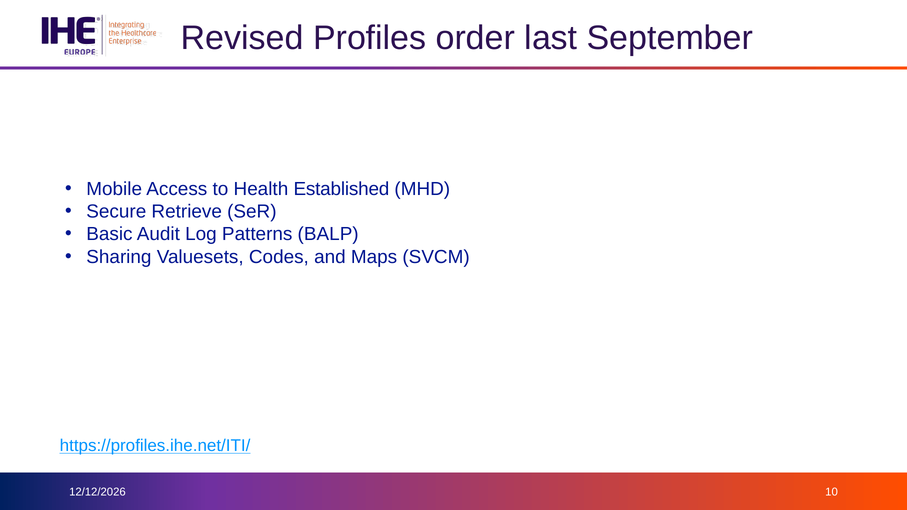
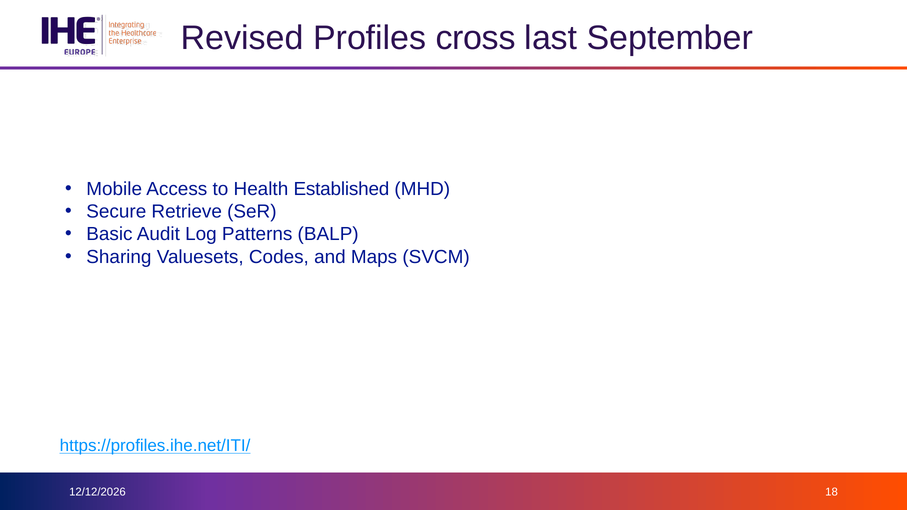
order: order -> cross (476, 38)
10: 10 -> 18 (832, 492)
